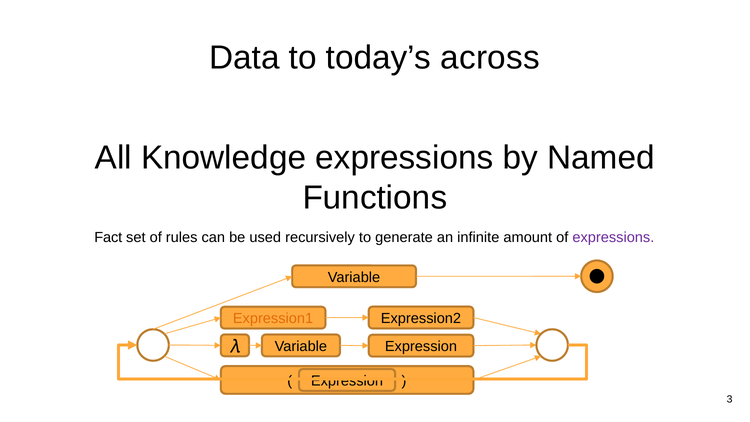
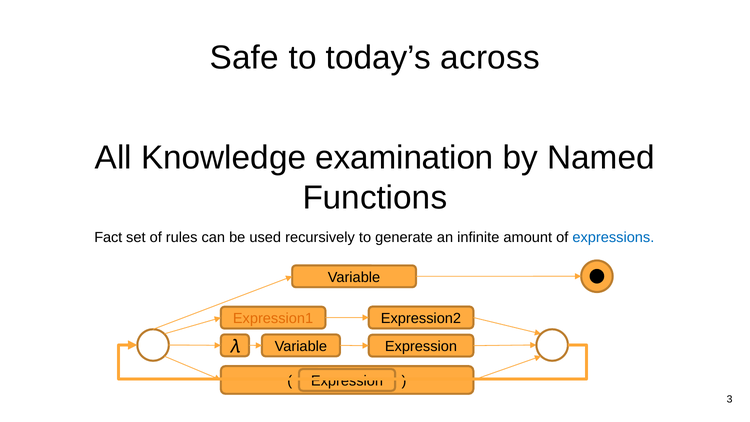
Data: Data -> Safe (244, 58)
Knowledge expressions: expressions -> examination (404, 158)
expressions colour: purple -> blue (613, 237)
